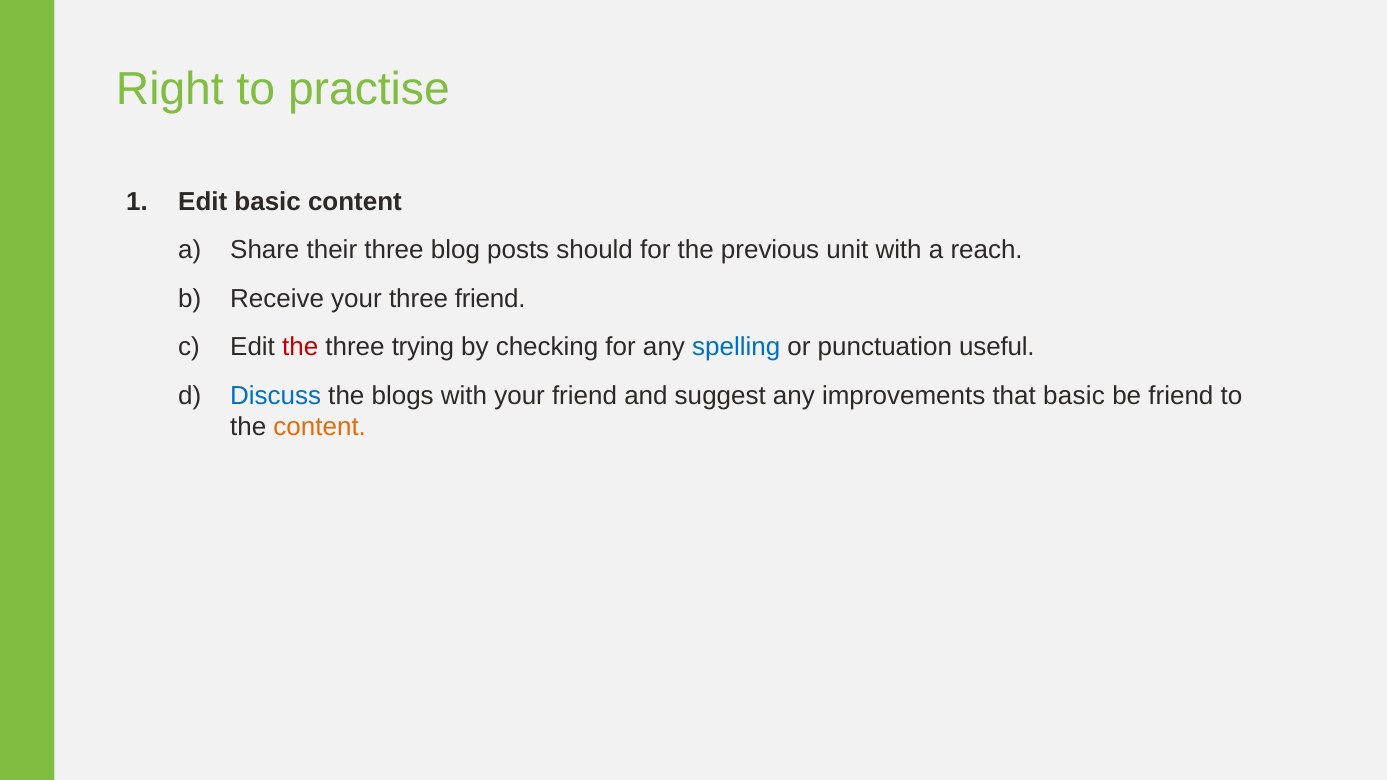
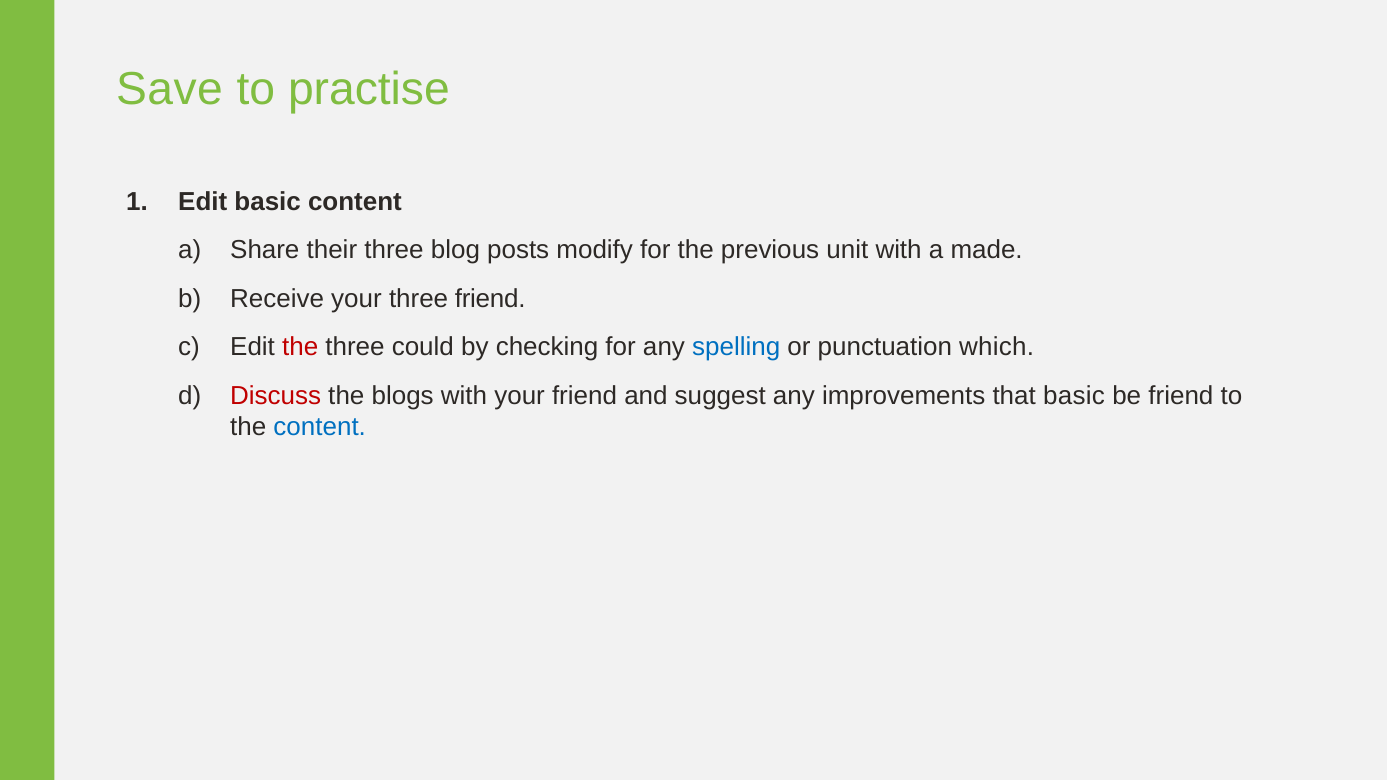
Right: Right -> Save (170, 89)
should: should -> modify (595, 250)
reach: reach -> made (987, 250)
trying: trying -> could (423, 347)
useful: useful -> which (997, 347)
Discuss colour: blue -> red (276, 396)
content colour: orange -> blue (320, 427)
